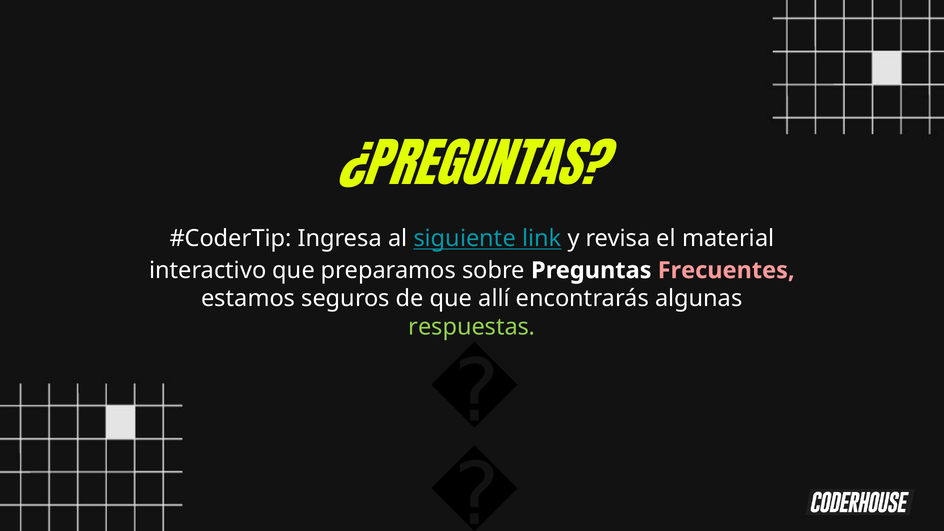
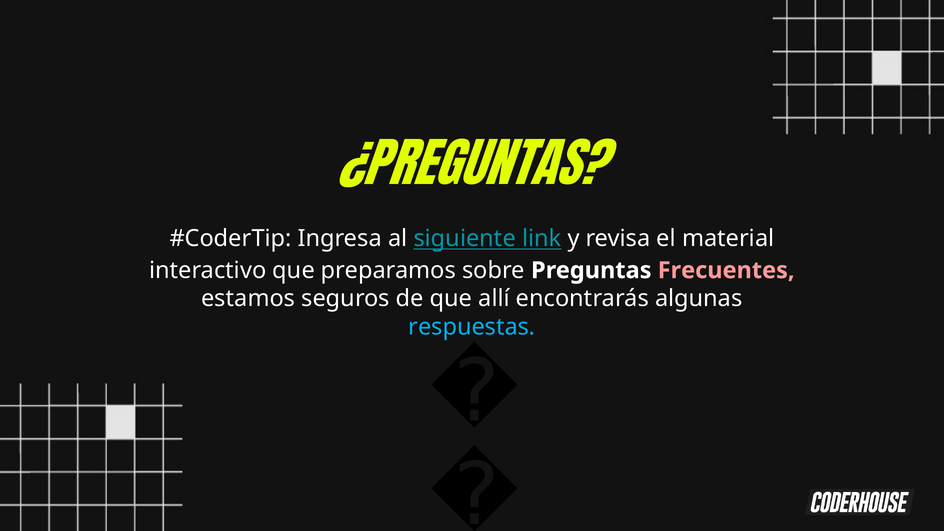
respuestas colour: light green -> light blue (472, 327)
